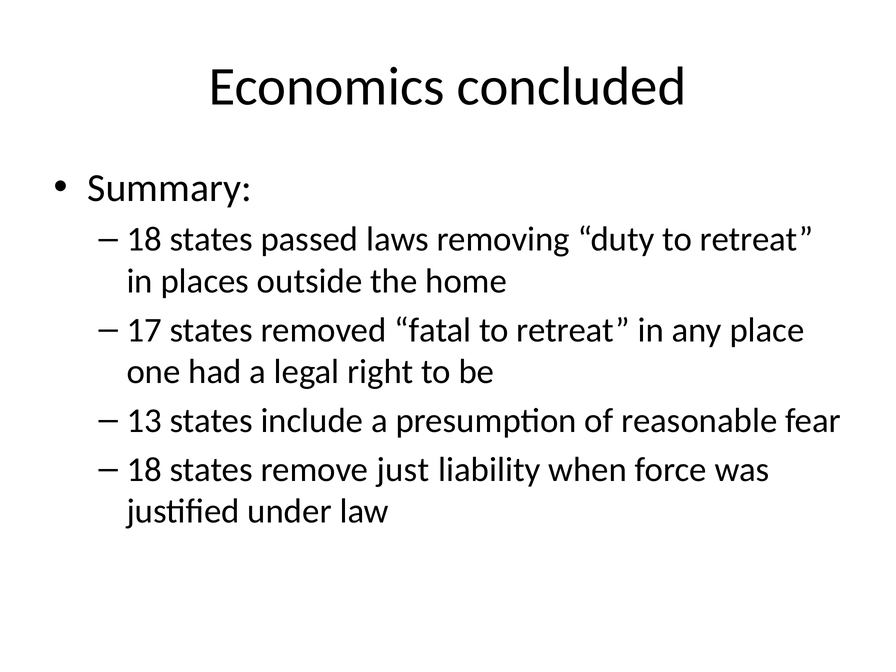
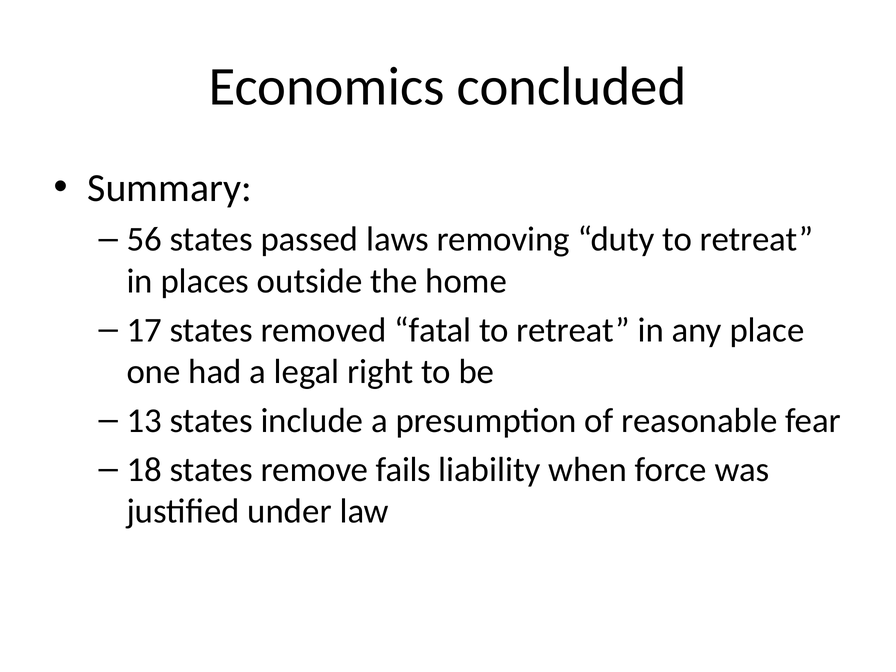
18: 18 -> 56 (144, 239)
just: just -> fails (403, 470)
